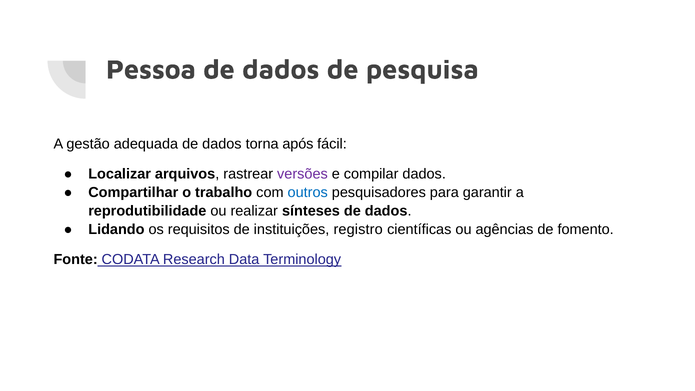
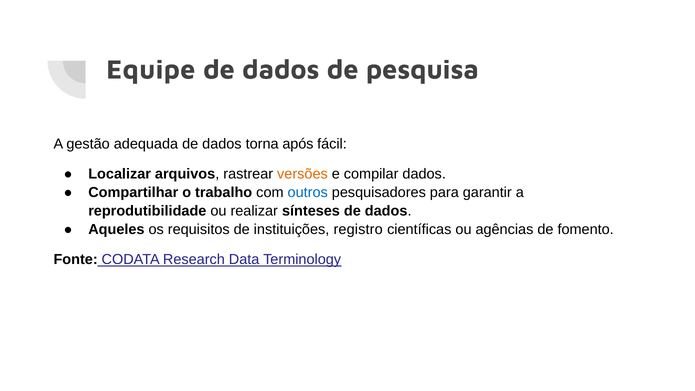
Pessoa: Pessoa -> Equipe (151, 70)
versões colour: purple -> orange (302, 174)
Lidando: Lidando -> Aqueles (116, 229)
